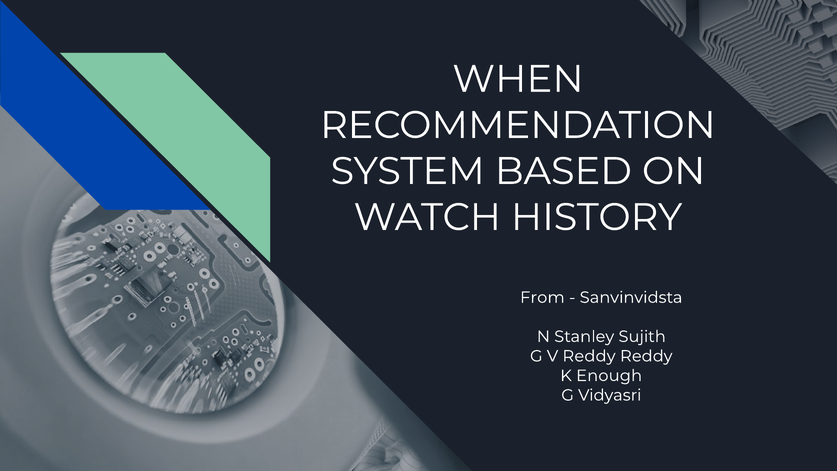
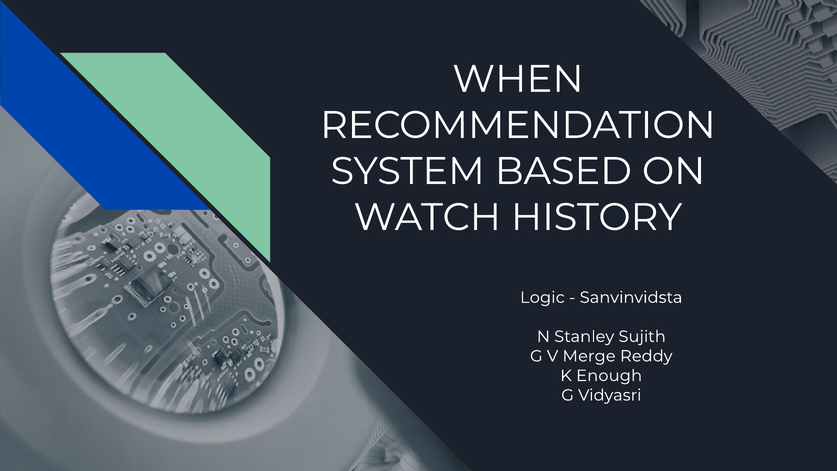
From: From -> Logic (542, 297)
V Reddy: Reddy -> Merge (589, 356)
